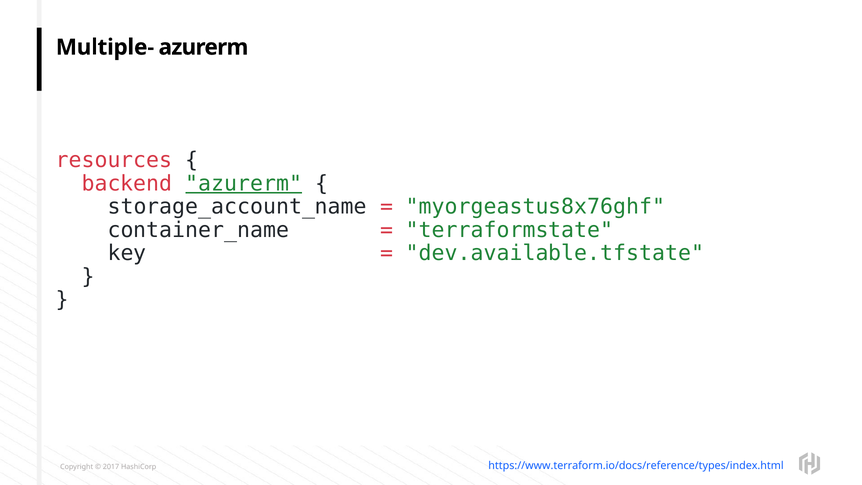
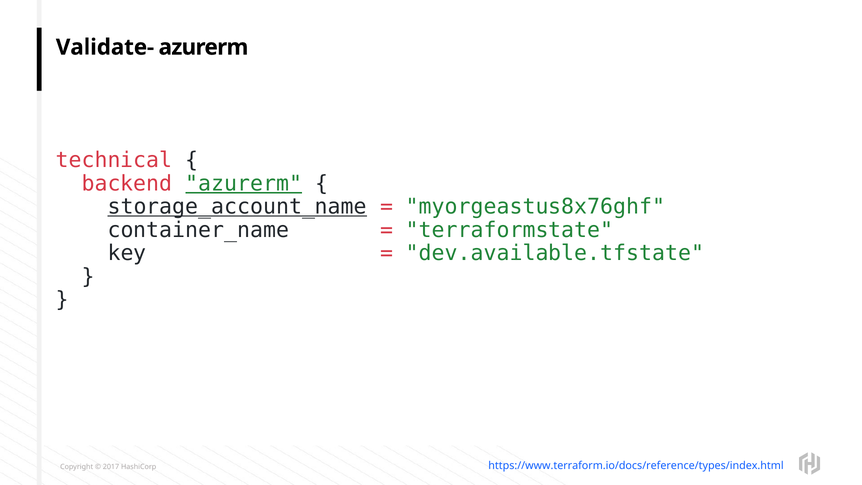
Multiple-: Multiple- -> Validate- (105, 47)
resources: resources -> technical (114, 160)
storage_account_name underline: none -> present (237, 207)
